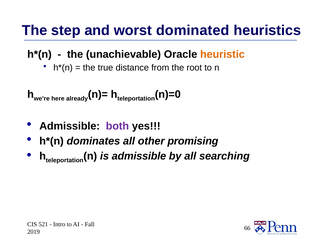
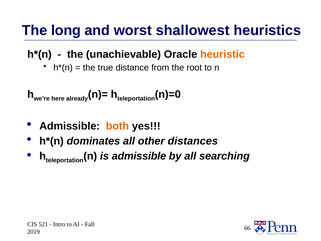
step: step -> long (66, 30)
dominated: dominated -> shallowest (193, 30)
both colour: purple -> orange (117, 126)
promising: promising -> distances (193, 141)
